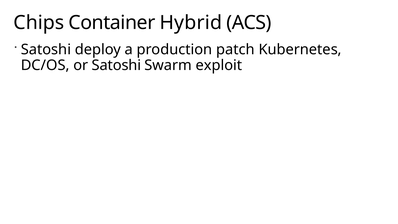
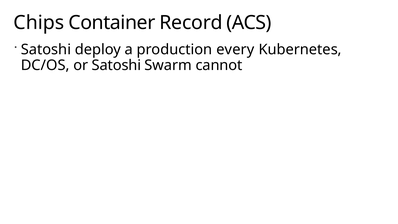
Hybrid: Hybrid -> Record (191, 23)
patch: patch -> every (235, 50)
exploit: exploit -> cannot (219, 65)
